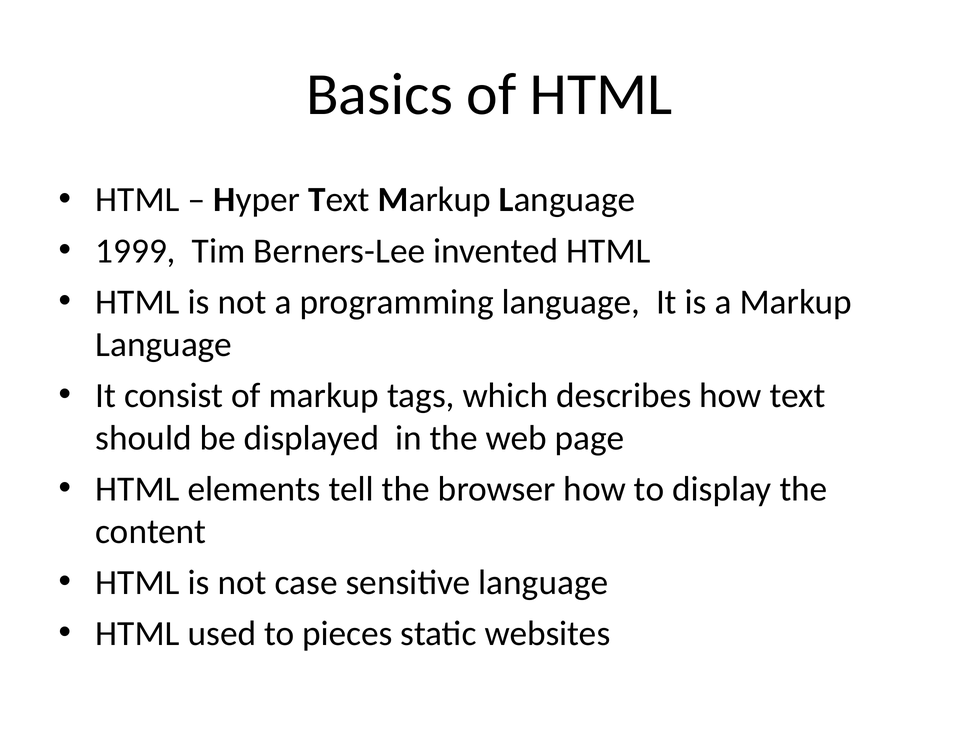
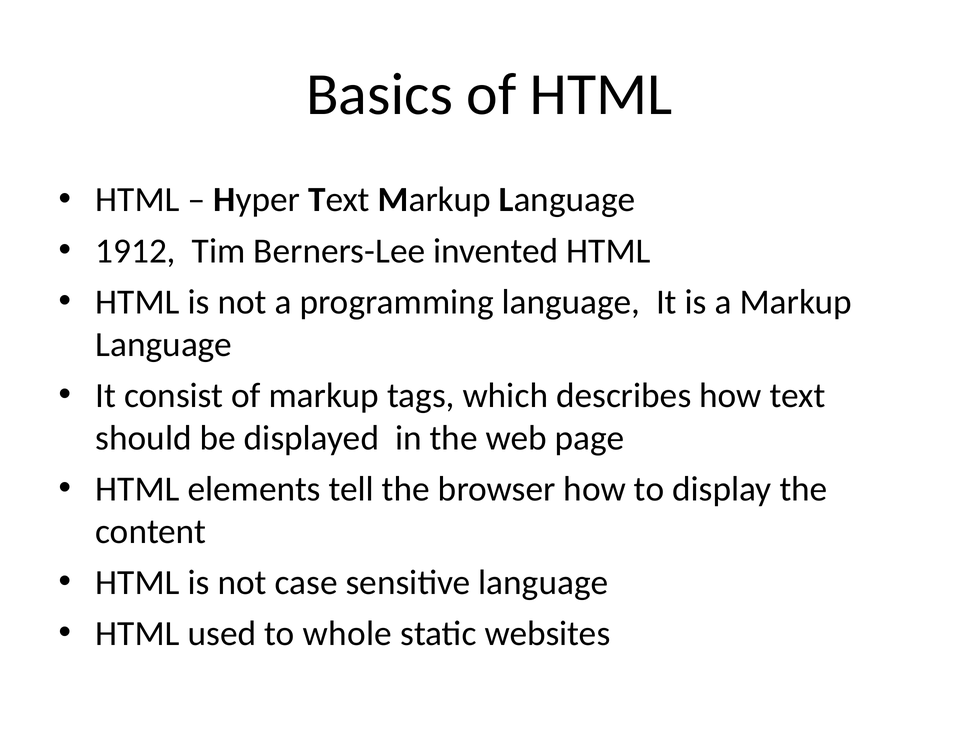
1999: 1999 -> 1912 (136, 251)
pieces: pieces -> whole (347, 634)
